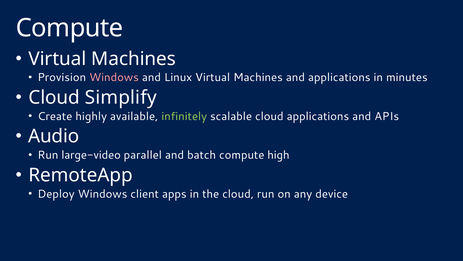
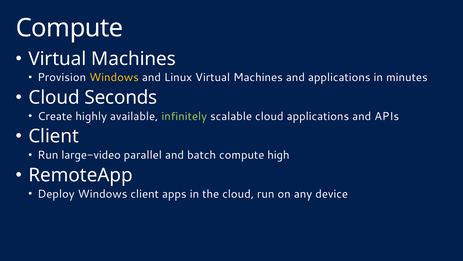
Windows colour: pink -> yellow (114, 77)
Simplify: Simplify -> Seconds (121, 97)
Audio: Audio -> Client (54, 136)
